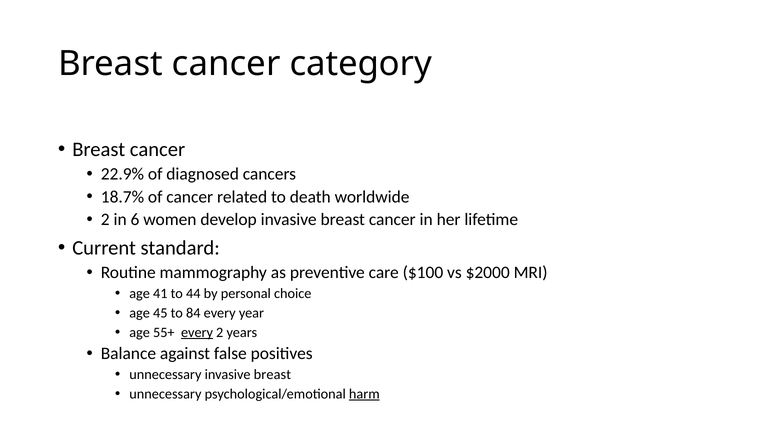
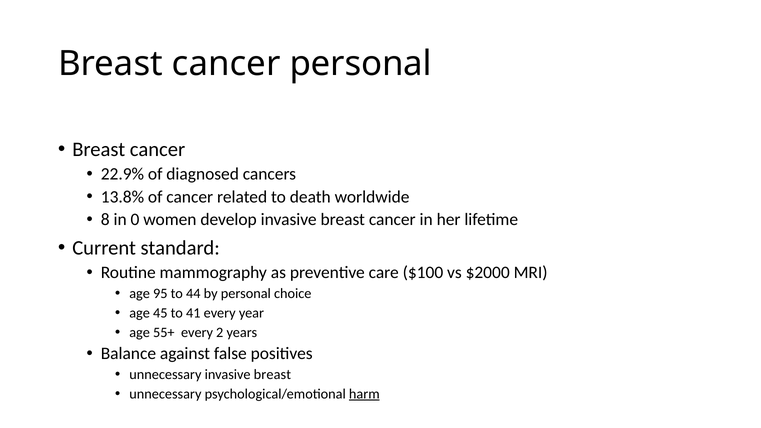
cancer category: category -> personal (361, 64)
18.7%: 18.7% -> 13.8% (122, 197)
2: 2 -> 8 (105, 220)
6: 6 -> 0 (135, 220)
41: 41 -> 95 (160, 294)
84: 84 -> 41 (193, 313)
every underline: present -> none (197, 332)
